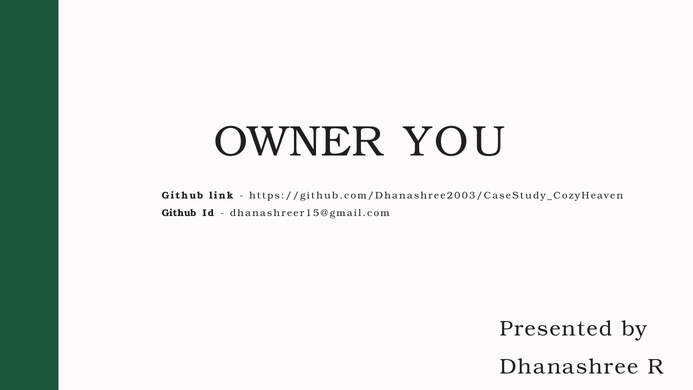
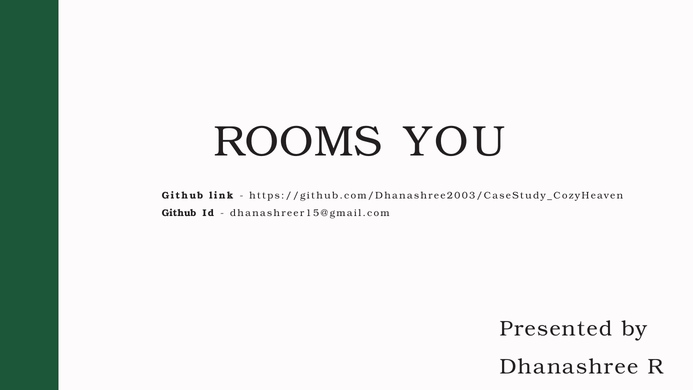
OWNER: OWNER -> ROOMS (298, 142)
